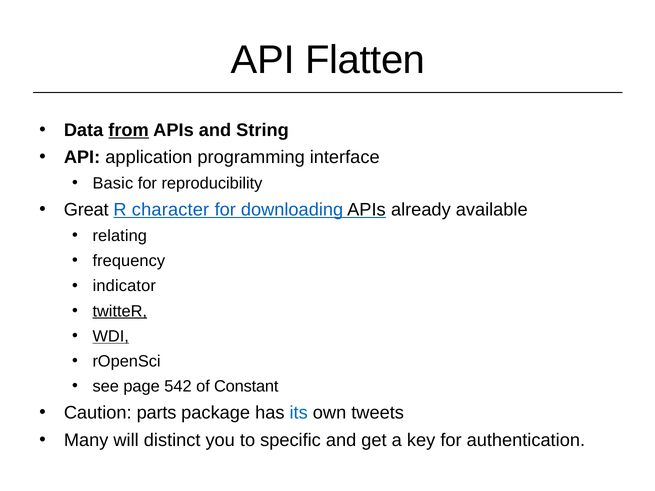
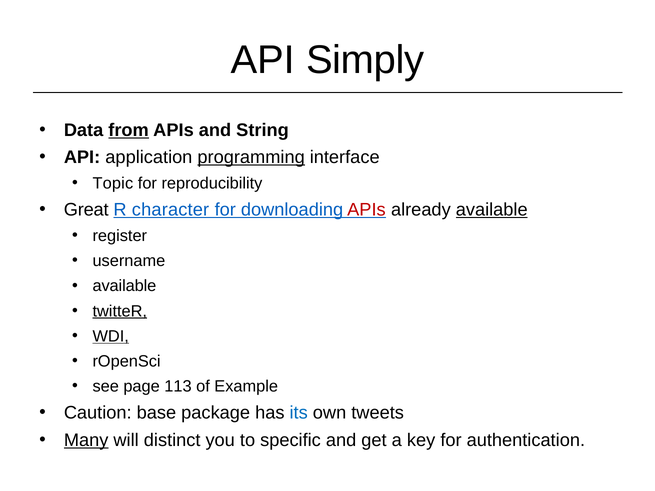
Flatten: Flatten -> Simply (365, 60)
programming underline: none -> present (251, 157)
Basic: Basic -> Topic (113, 183)
APIs colour: black -> red (366, 210)
available underline: none -> present (492, 210)
relating: relating -> register (120, 236)
frequency: frequency -> username (129, 261)
indicator: indicator -> available (124, 286)
542: 542 -> 113 (178, 387)
Constant: Constant -> Example (246, 387)
parts: parts -> base (156, 413)
Many underline: none -> present (86, 440)
